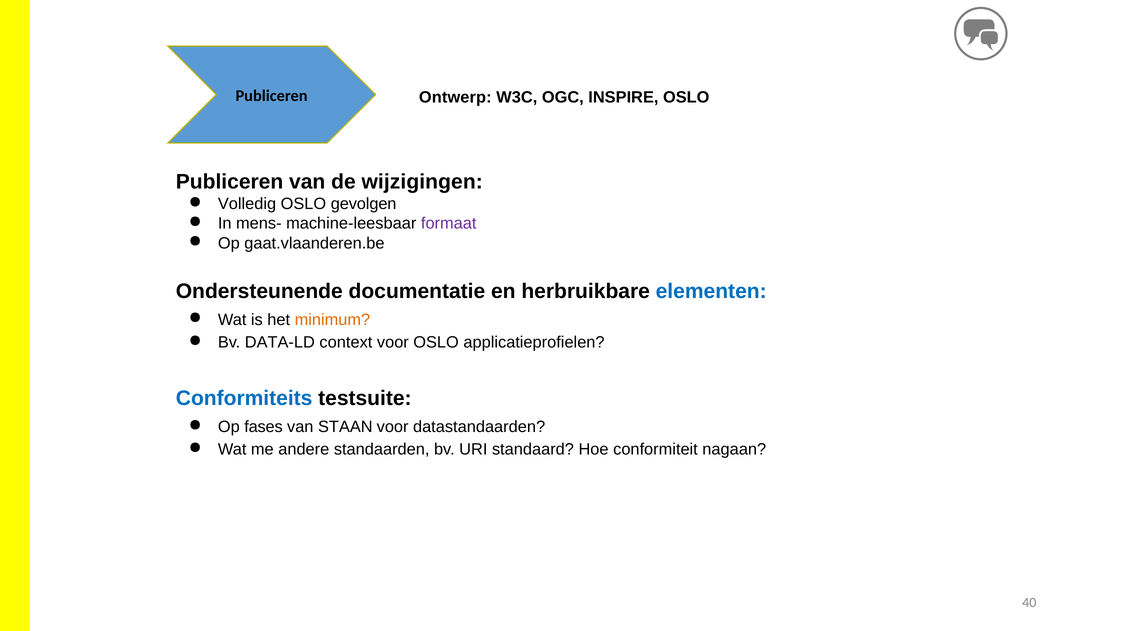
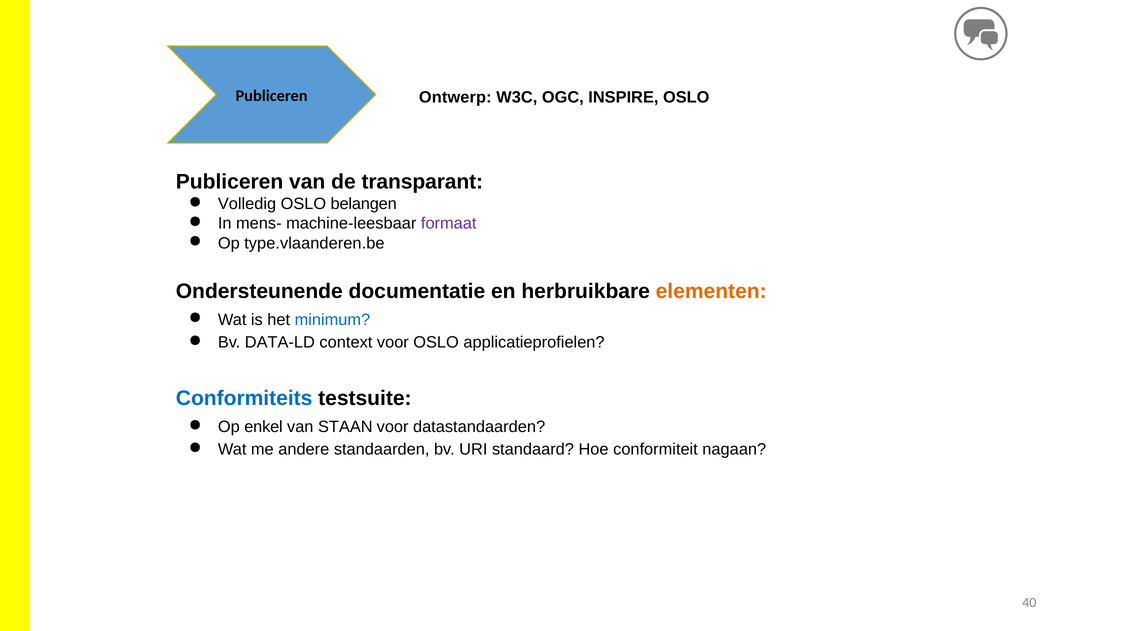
wijzigingen: wijzigingen -> transparant (422, 182)
gevolgen: gevolgen -> belangen (364, 204)
gaat.vlaanderen.be: gaat.vlaanderen.be -> type.vlaanderen.be (314, 243)
elementen colour: blue -> orange (711, 291)
minimum colour: orange -> blue (332, 320)
fases: fases -> enkel (263, 427)
